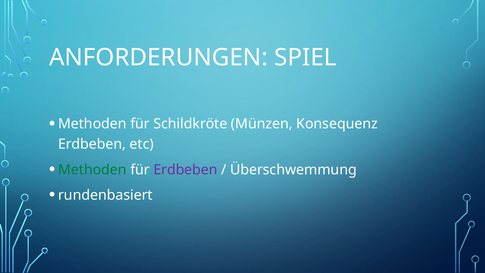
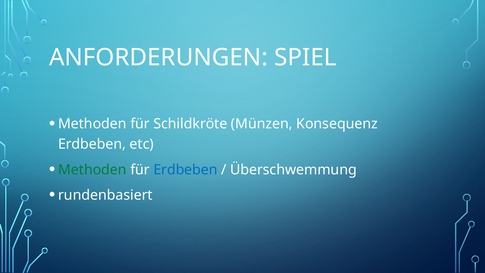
Erdbeben colour: purple -> blue (186, 170)
